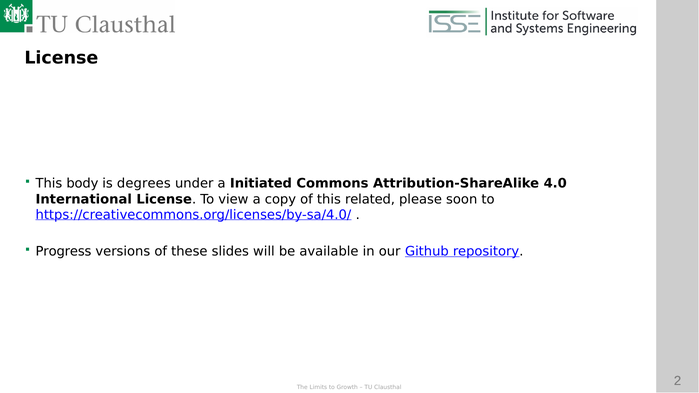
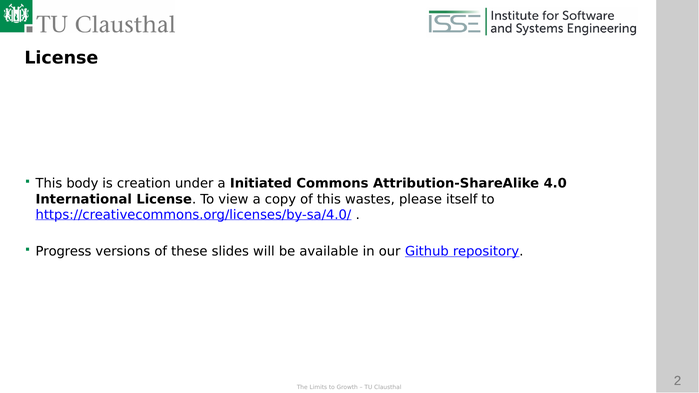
degrees: degrees -> creation (144, 184)
related: related -> wastes (370, 199)
soon: soon -> itself (462, 199)
